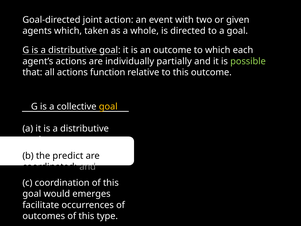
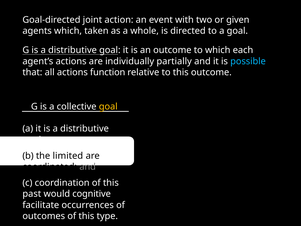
possible colour: light green -> light blue (248, 61)
predict: predict -> limited (68, 156)
goal: goal -> past (32, 194)
emerges: emerges -> cognitive (92, 194)
